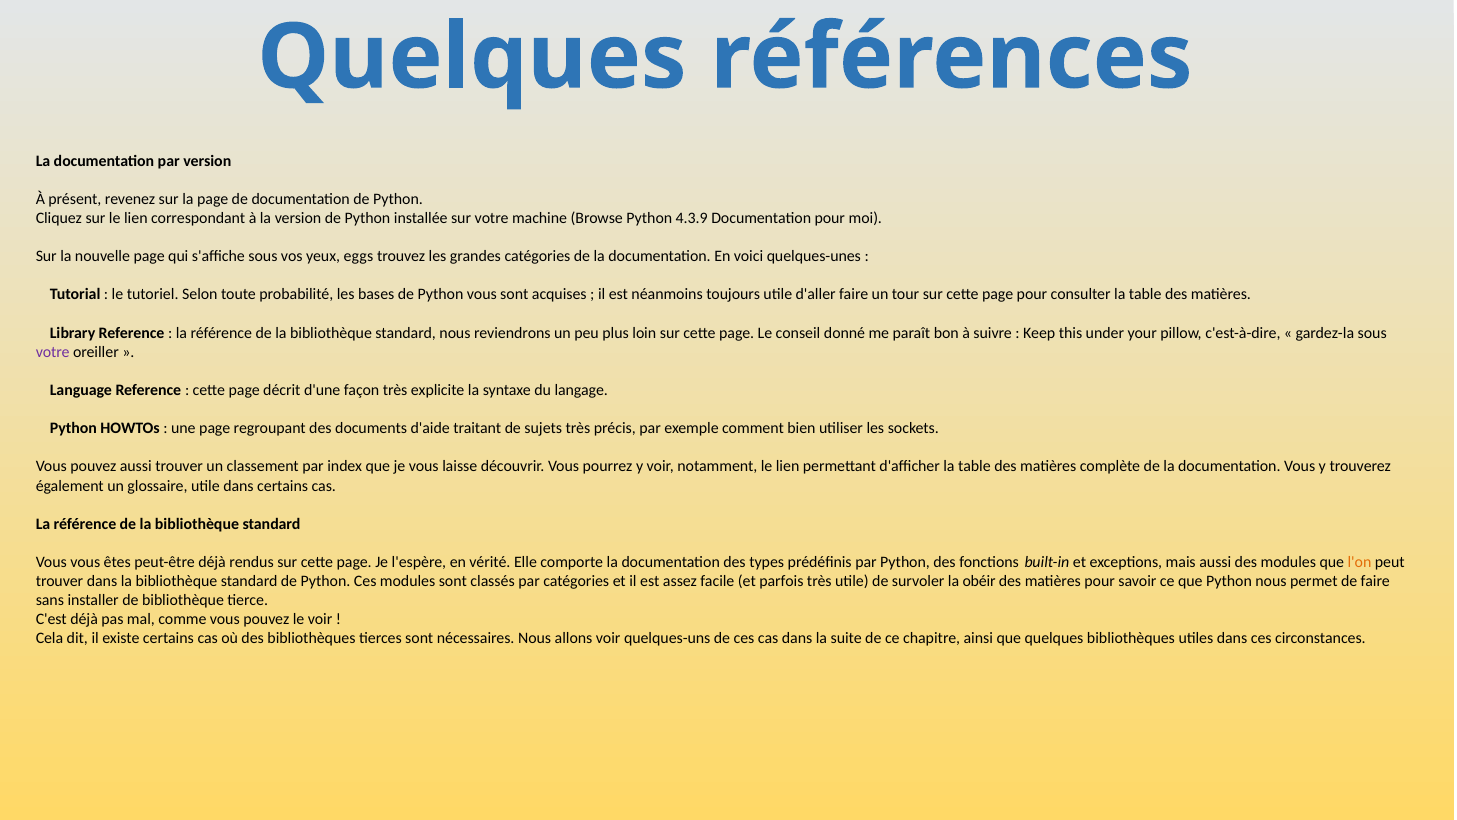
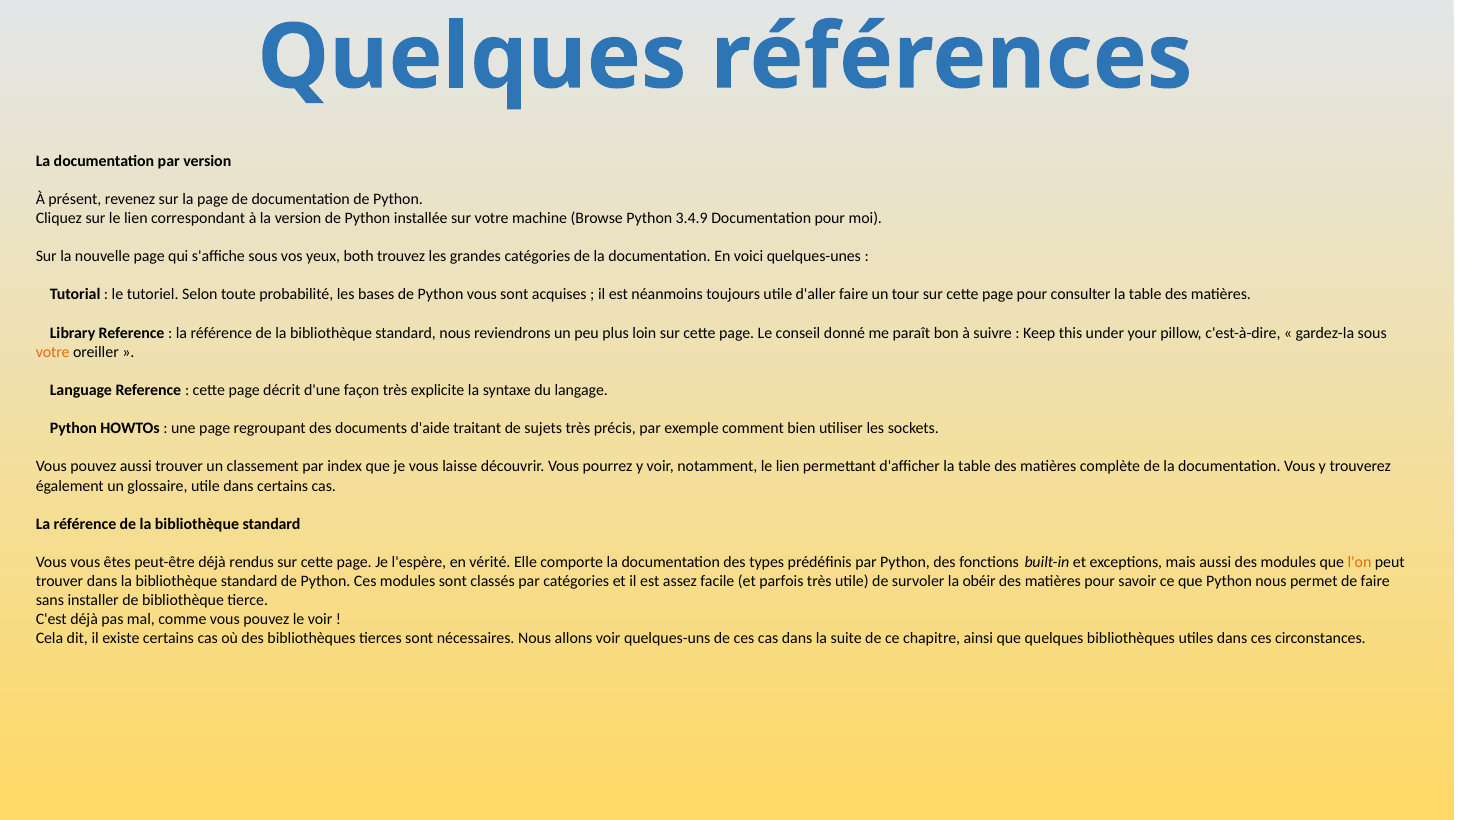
4.3.9: 4.3.9 -> 3.4.9 (692, 218)
eggs: eggs -> both (359, 256)
votre colour: purple -> orange (53, 352)
